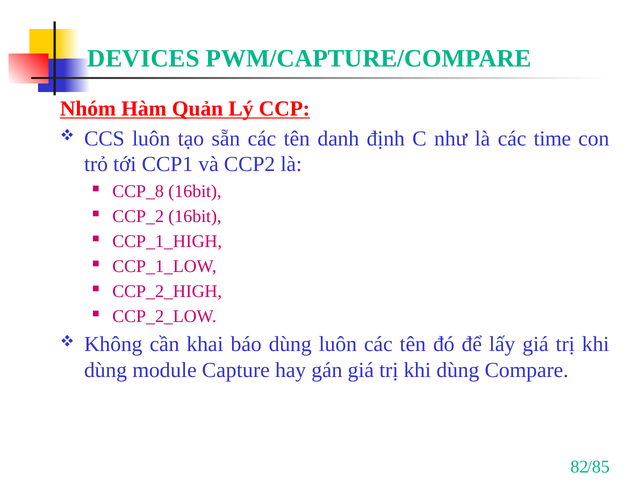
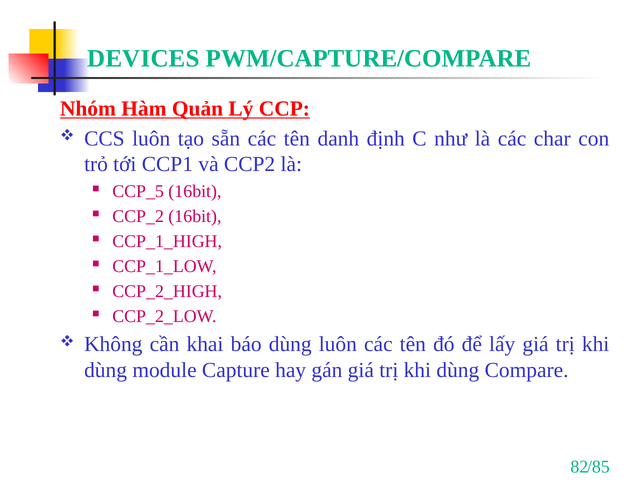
time: time -> char (552, 139)
CCP_8: CCP_8 -> CCP_5 (138, 191)
